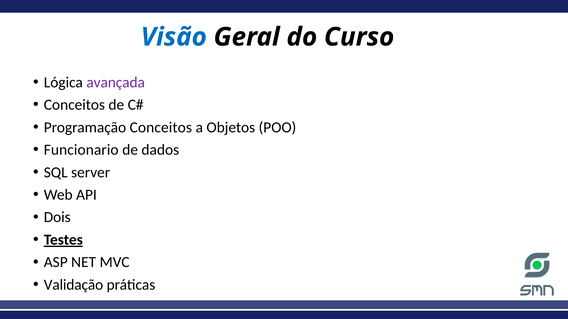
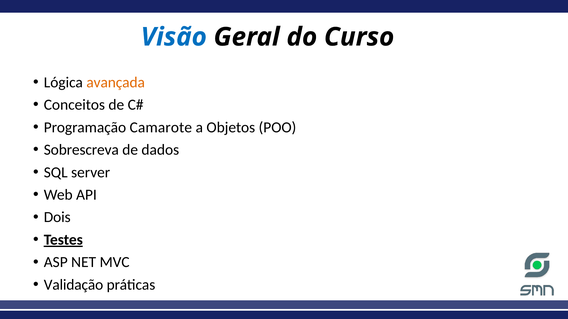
avançada colour: purple -> orange (116, 82)
Programação Conceitos: Conceitos -> Camarote (161, 128)
Funcionario: Funcionario -> Sobrescreva (81, 150)
